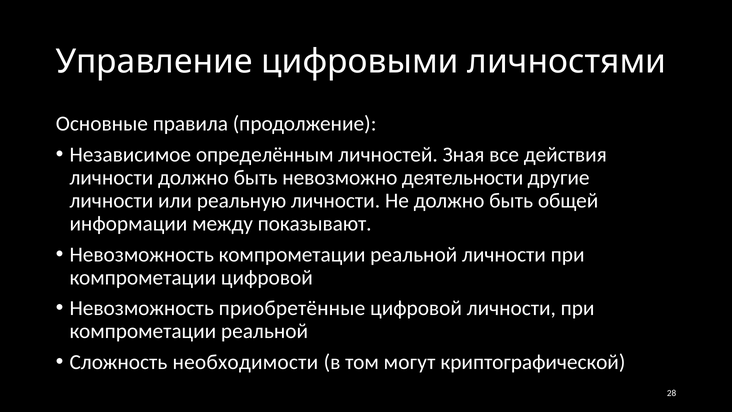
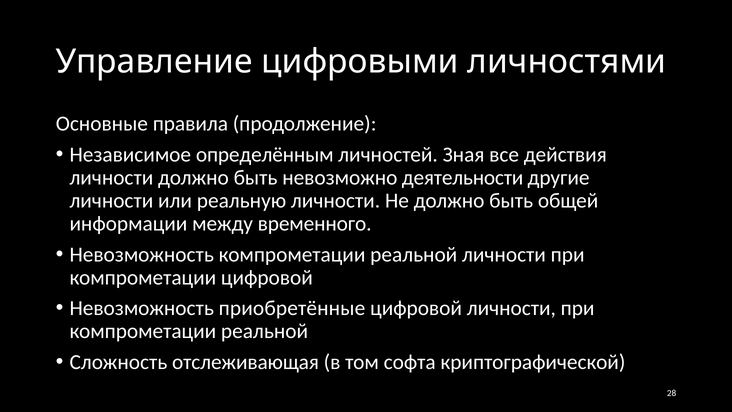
показывают: показывают -> временного (315, 224)
необходимости: необходимости -> отслеживающая (246, 362)
могут: могут -> софта (410, 362)
